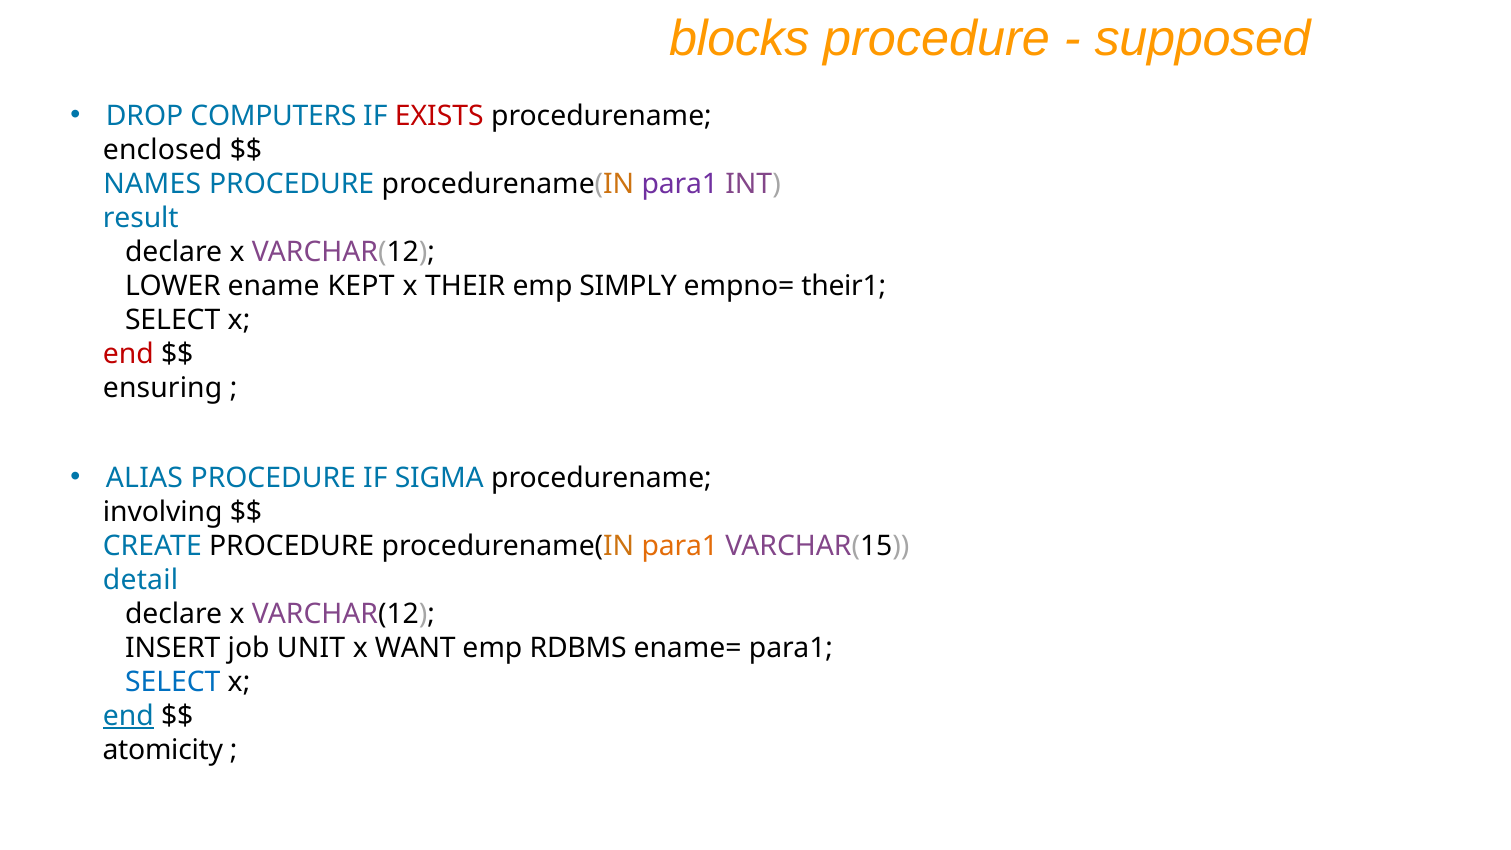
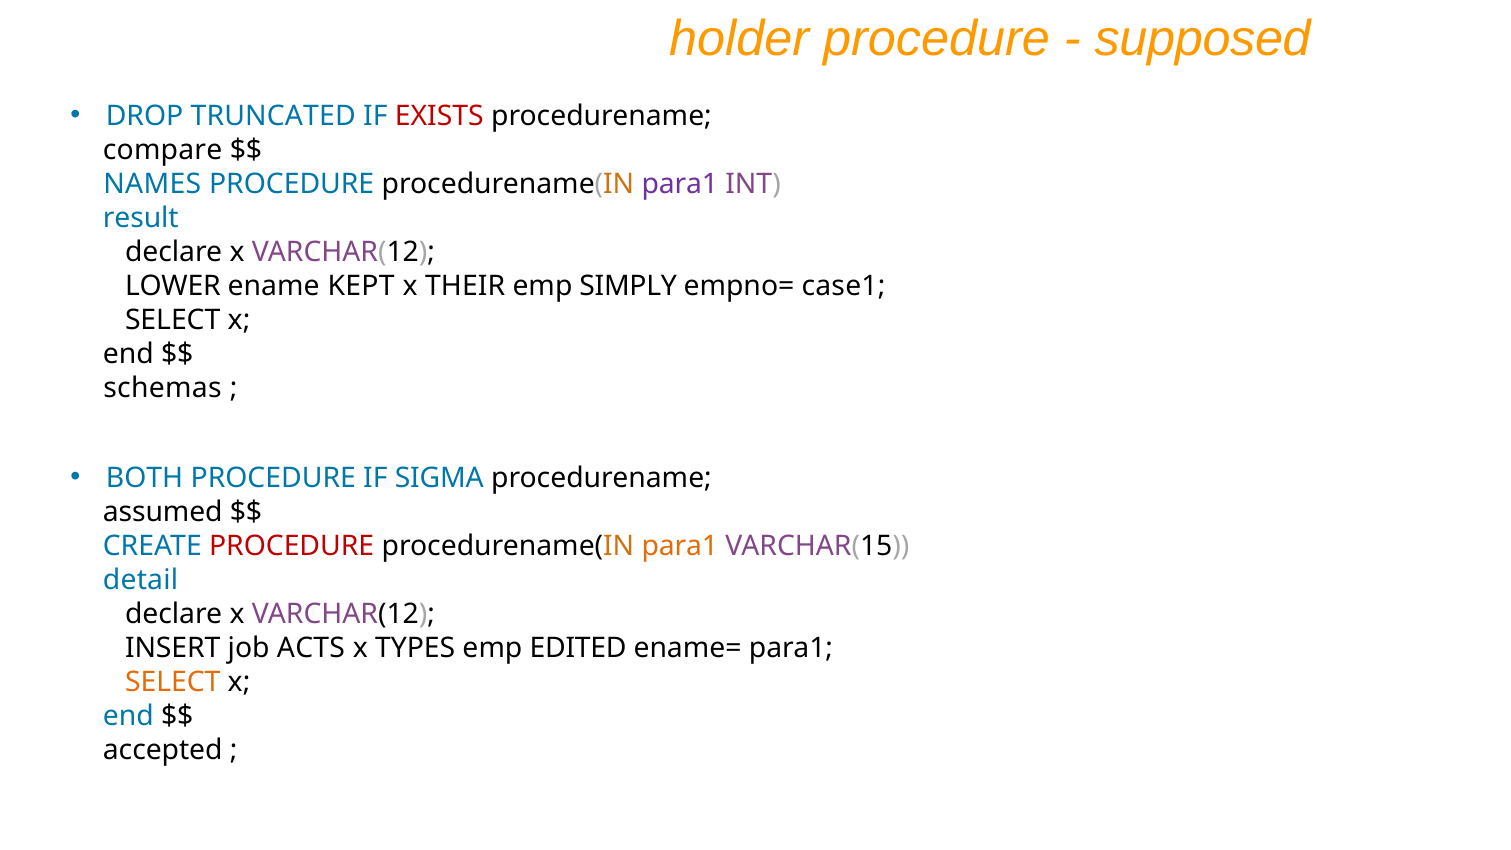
blocks: blocks -> holder (739, 39)
COMPUTERS: COMPUTERS -> TRUNCATED (273, 116)
enclosed: enclosed -> compare (163, 150)
their1: their1 -> case1 (844, 286)
end colour: red -> black (128, 354)
ensuring: ensuring -> schemas (163, 388)
ALIAS: ALIAS -> BOTH (145, 478)
involving: involving -> assumed (163, 512)
PROCEDURE colour: black -> red (292, 546)
UNIT: UNIT -> ACTS (311, 648)
WANT: WANT -> TYPES (415, 648)
RDBMS: RDBMS -> EDITED (578, 648)
SELECT colour: blue -> orange (173, 682)
end underline: present -> none (128, 716)
atomicity: atomicity -> accepted (163, 750)
